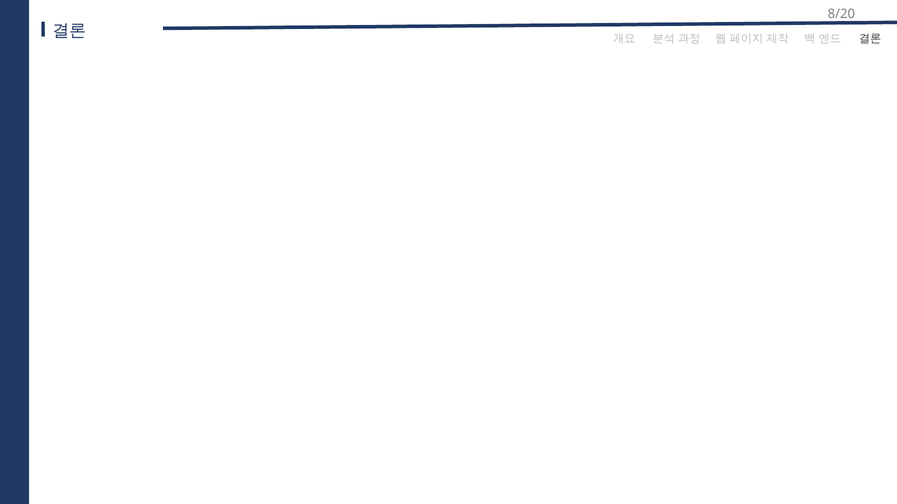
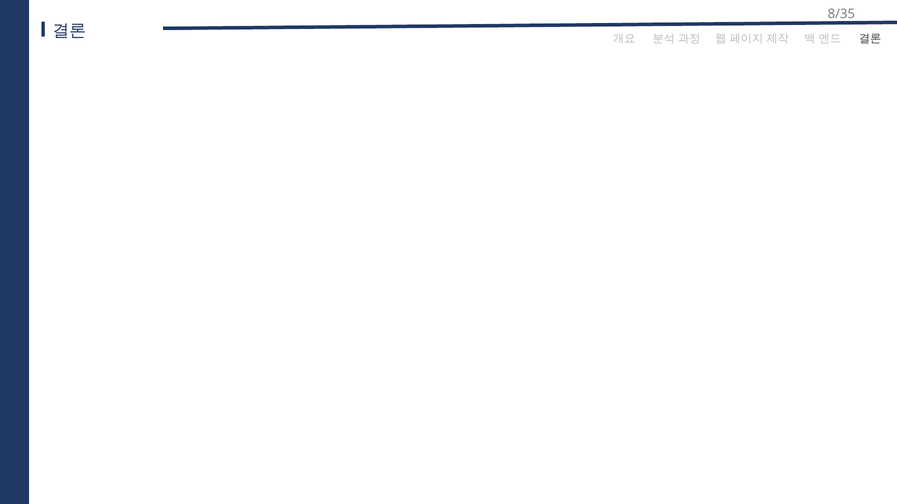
8/20: 8/20 -> 8/35 (841, 14)
